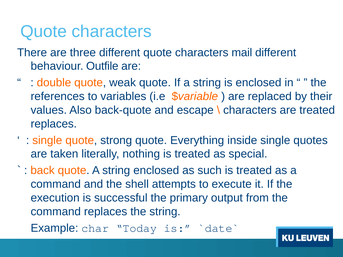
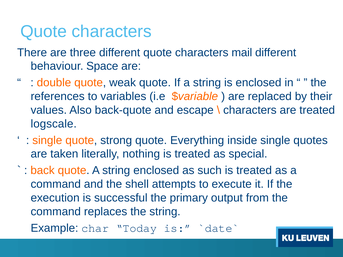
Outfile: Outfile -> Space (102, 66)
replaces: replaces -> logscale (54, 124)
